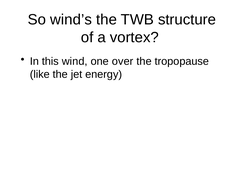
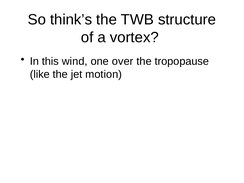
wind’s: wind’s -> think’s (71, 20)
energy: energy -> motion (104, 74)
